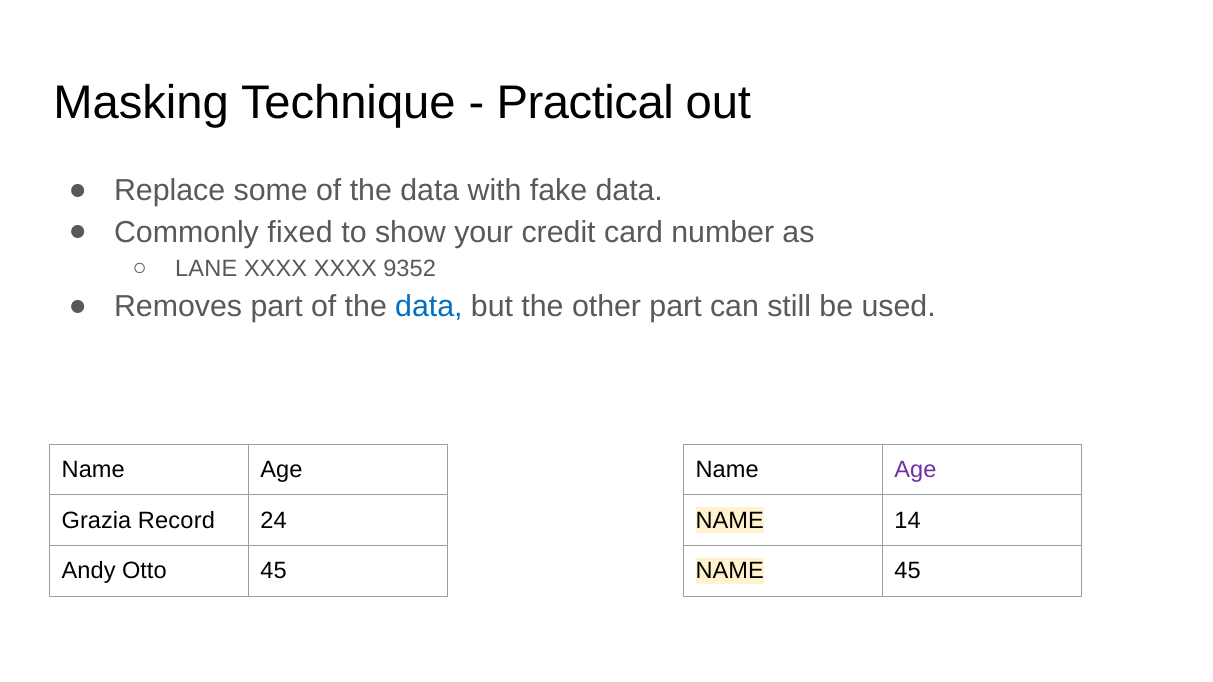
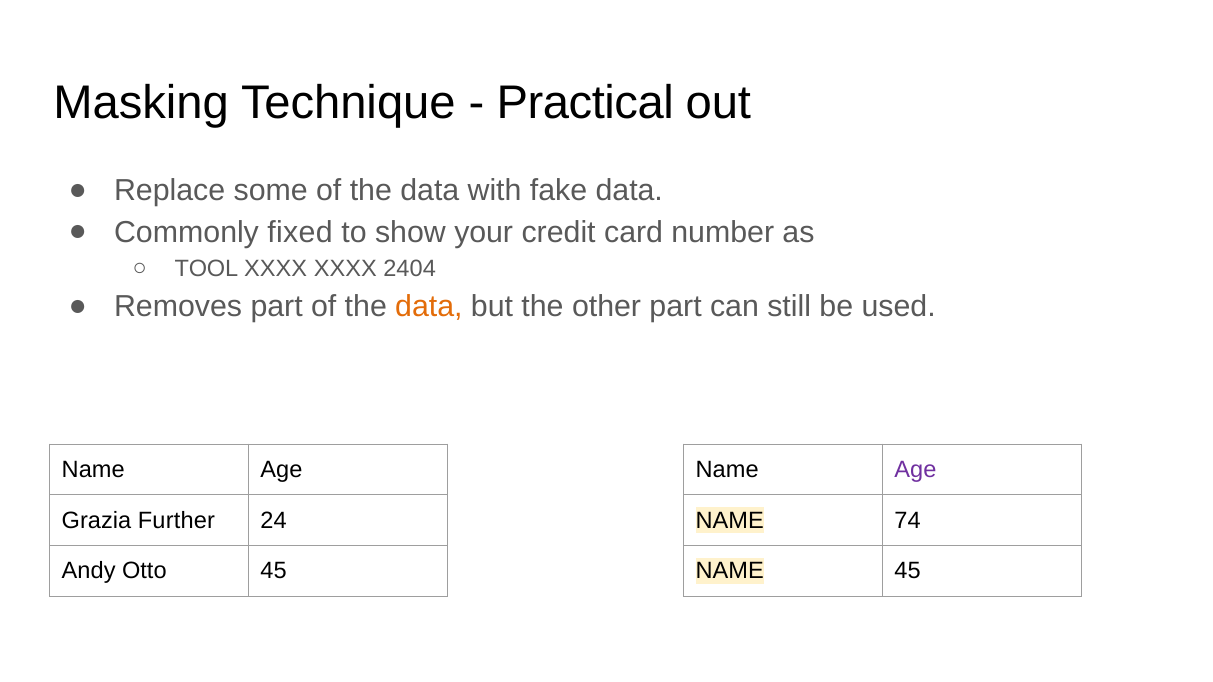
LANE: LANE -> TOOL (206, 269)
9352: 9352 -> 2404 (410, 269)
data colour: blue -> orange (429, 307)
Record: Record -> Further (176, 521)
14: 14 -> 74 (908, 521)
